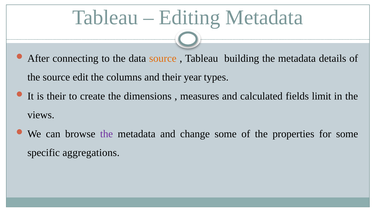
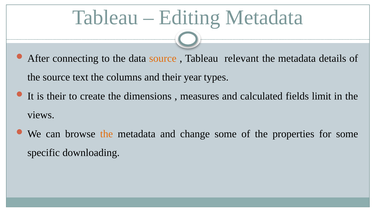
building: building -> relevant (242, 58)
edit: edit -> text (80, 77)
the colour: purple -> orange (107, 134)
aggregations: aggregations -> downloading (91, 152)
